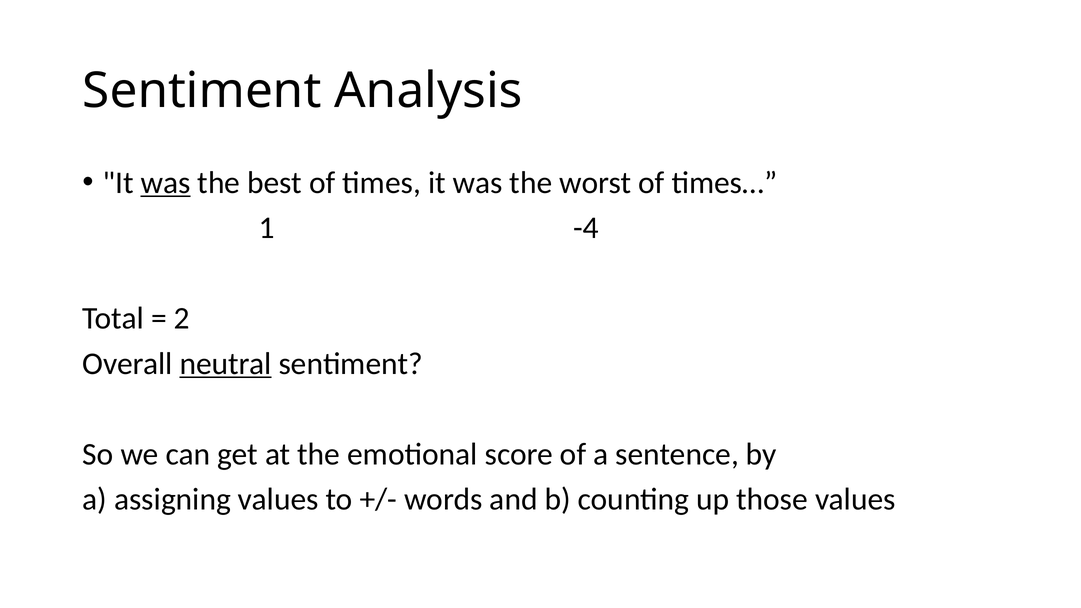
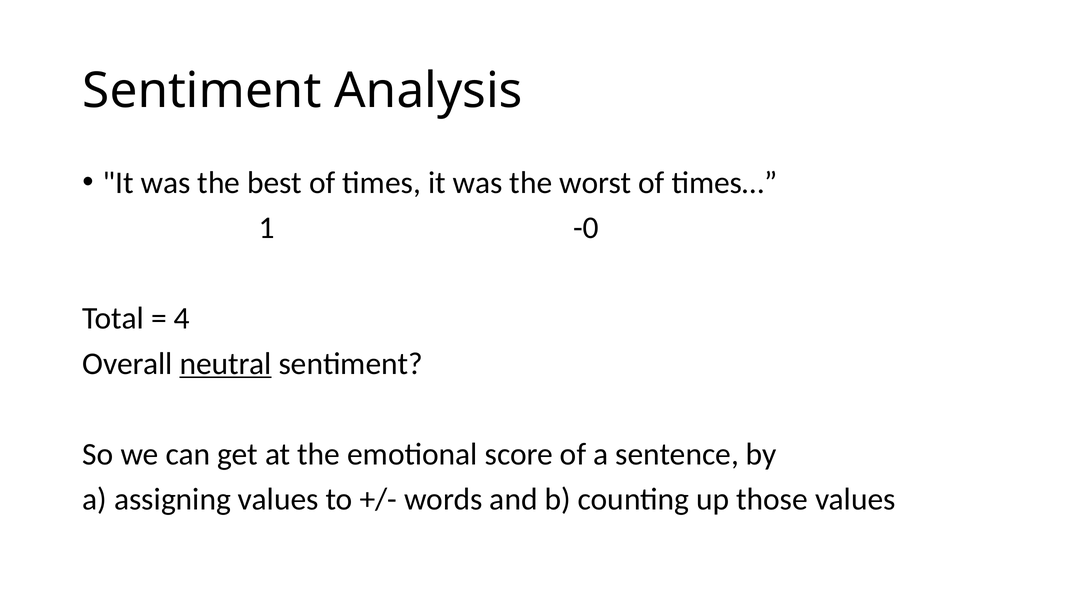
was underline: present -> none (166, 183)
-4: -4 -> -0 (586, 228)
2: 2 -> 4 (182, 318)
